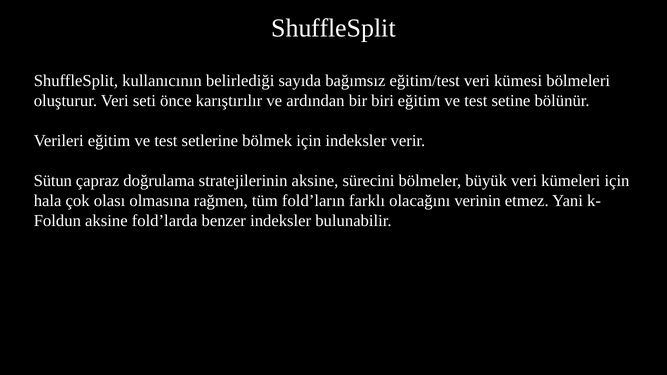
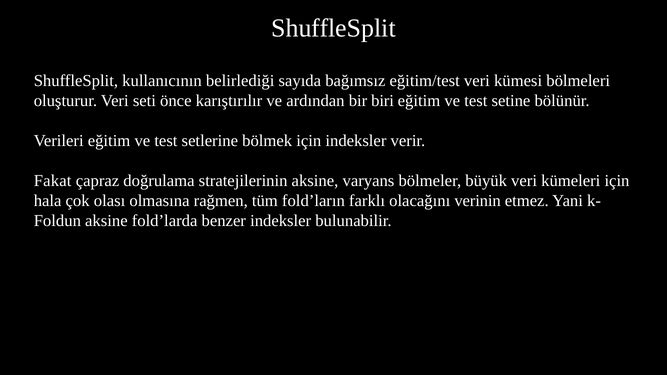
Sütun: Sütun -> Fakat (53, 181)
sürecini: sürecini -> varyans (368, 181)
